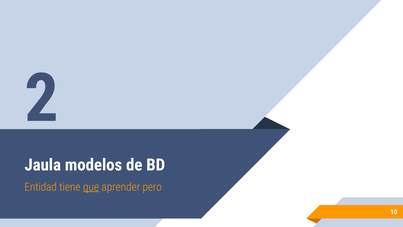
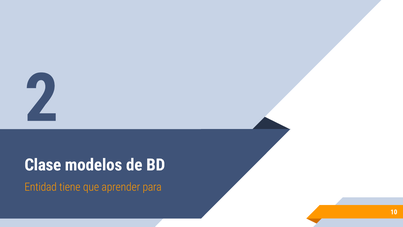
Jaula: Jaula -> Clase (43, 165)
que underline: present -> none (91, 187)
pero: pero -> para (152, 187)
